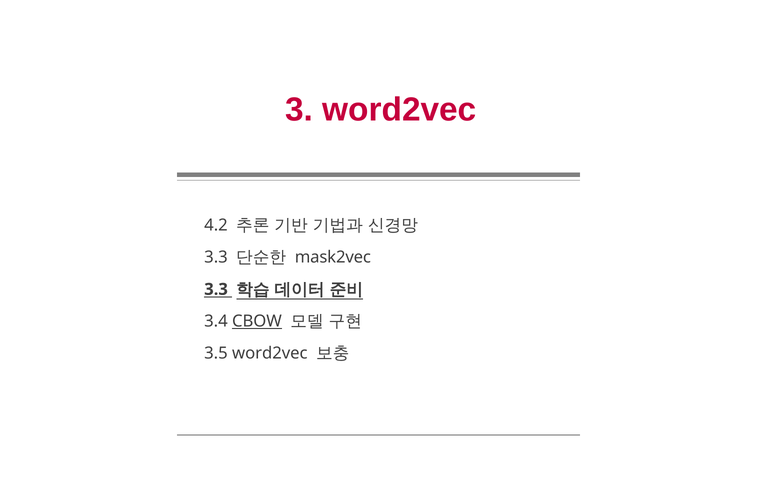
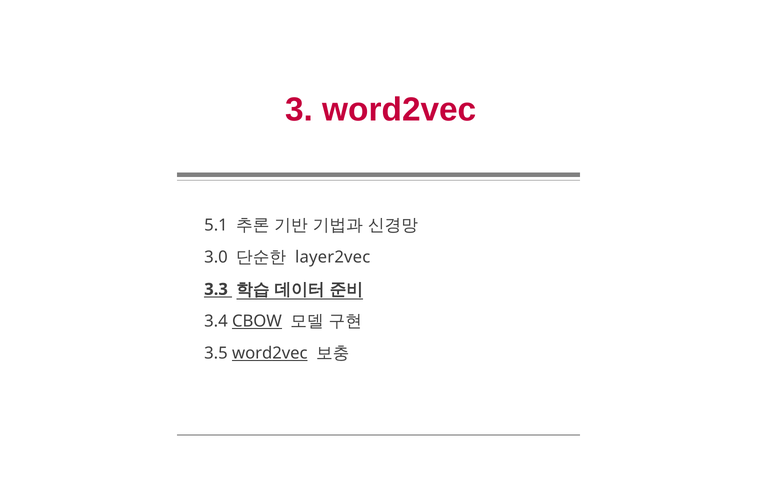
4.2: 4.2 -> 5.1 (216, 226)
3.3: 3.3 -> 3.0 (216, 257)
mask2vec: mask2vec -> layer2vec (333, 257)
word2vec underline: none -> present (270, 353)
